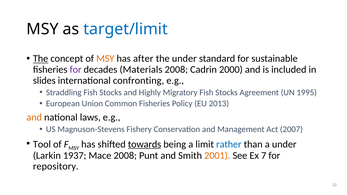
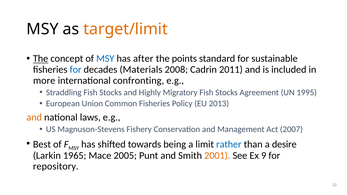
target/limit colour: blue -> orange (126, 29)
MSY colour: orange -> blue (105, 59)
the under: under -> points (184, 59)
for colour: purple -> blue (76, 70)
2000: 2000 -> 2011 (231, 70)
slides: slides -> more (44, 81)
Tool: Tool -> Best (42, 144)
towards underline: present -> none (145, 144)
a under: under -> desire (284, 144)
1937: 1937 -> 1965 (75, 156)
Mace 2008: 2008 -> 2005 (125, 156)
7: 7 -> 9 (264, 156)
